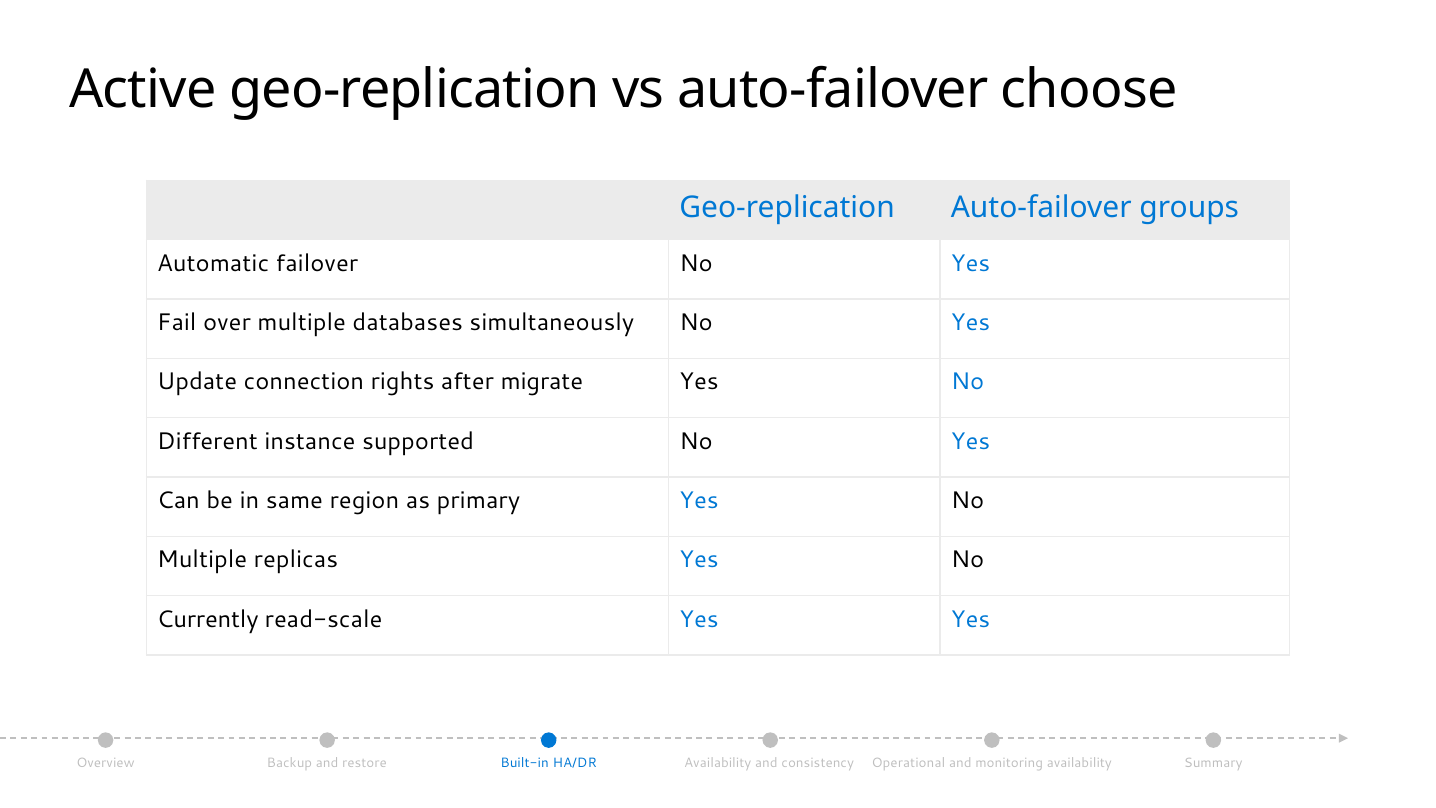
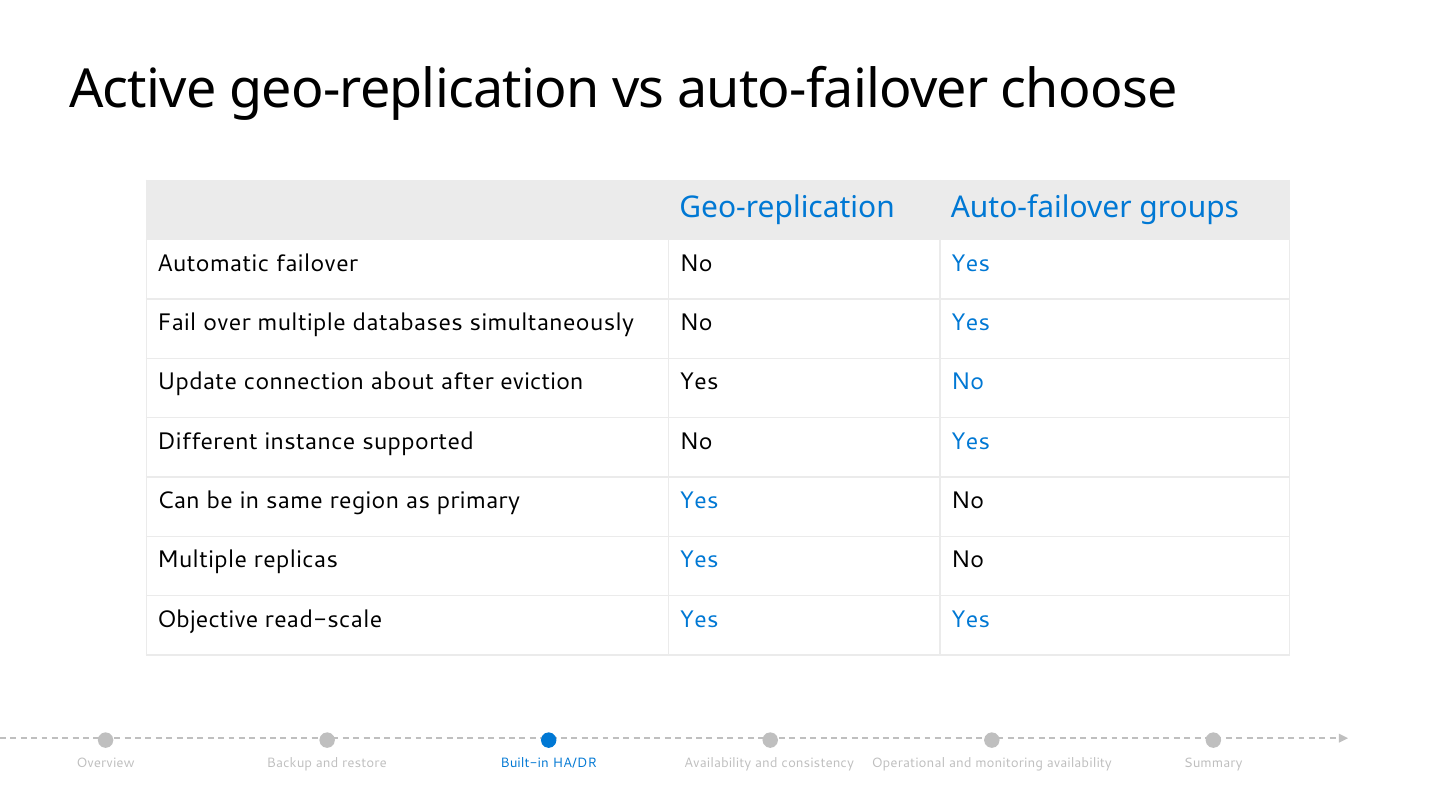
rights: rights -> about (402, 382)
migrate: migrate -> eviction (542, 382)
Currently: Currently -> Objective (208, 619)
